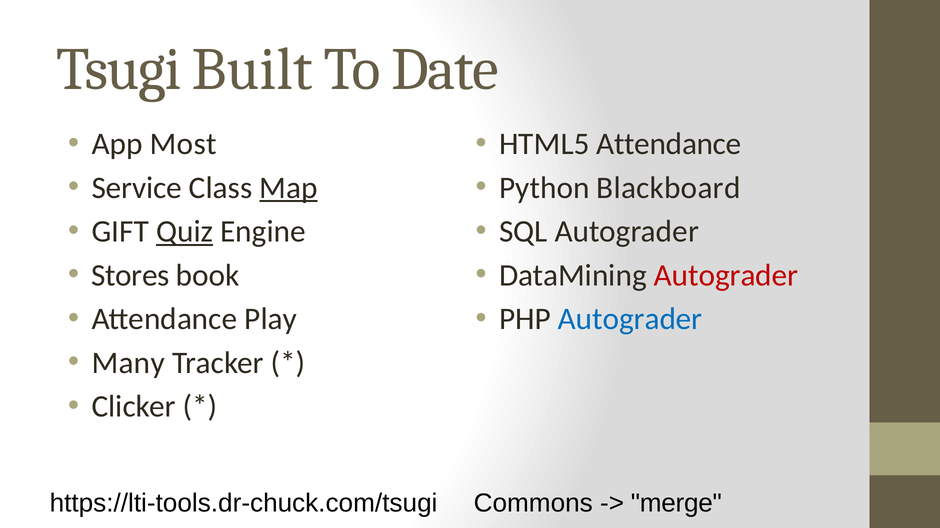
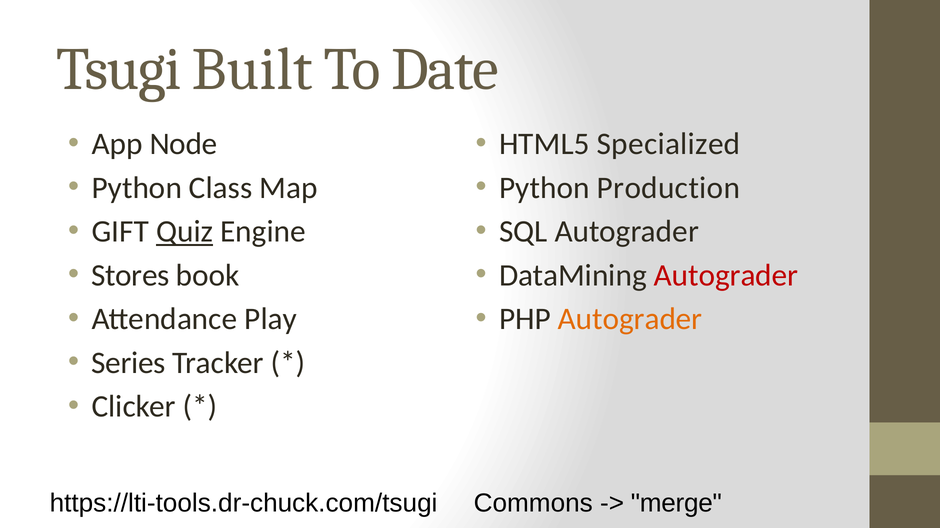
Most: Most -> Node (183, 144)
HTML5 Attendance: Attendance -> Specialized (669, 144)
Service: Service -> Python (137, 188)
Map underline: present -> none (289, 188)
Blackboard: Blackboard -> Production (668, 188)
Autograder colour: blue -> orange (630, 320)
Many: Many -> Series (129, 363)
